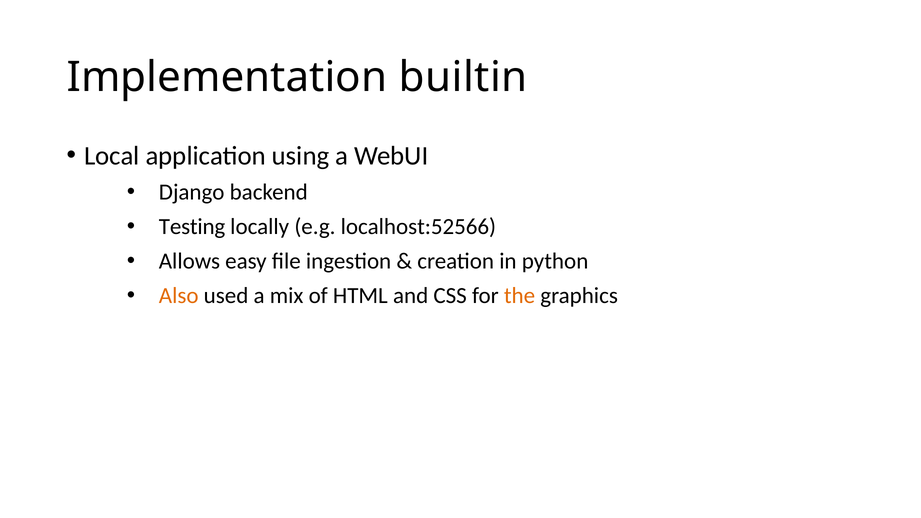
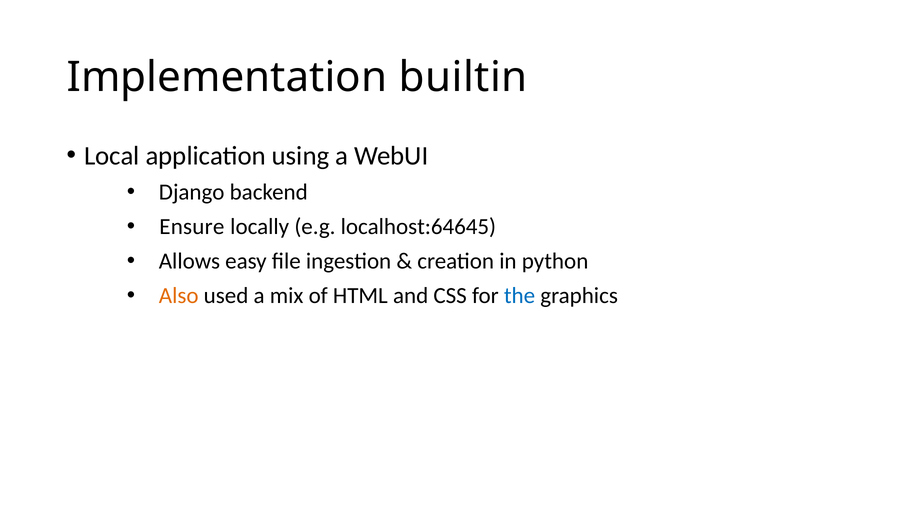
Testing: Testing -> Ensure (192, 227)
localhost:52566: localhost:52566 -> localhost:64645 (418, 227)
the colour: orange -> blue (520, 296)
